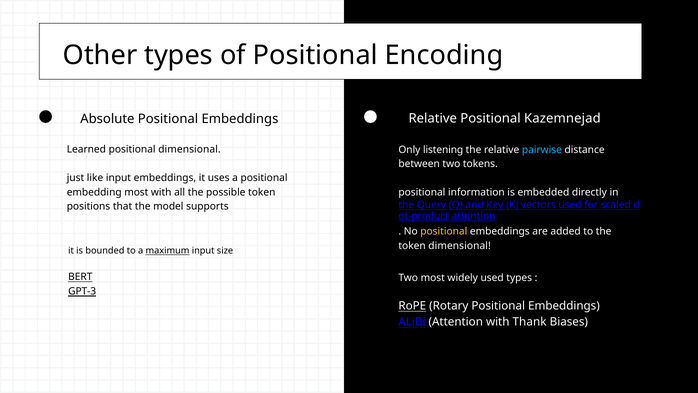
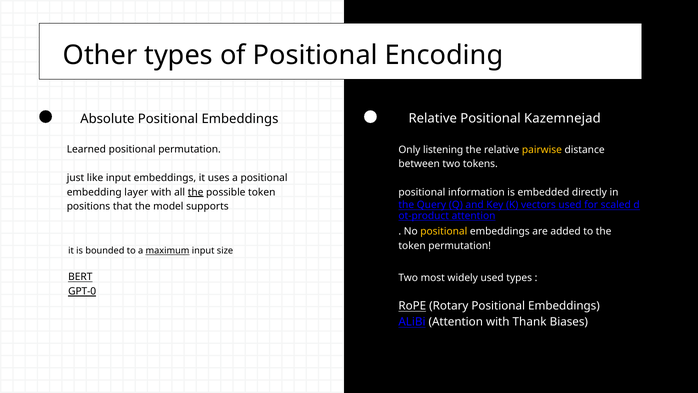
positional dimensional: dimensional -> permutation (190, 149)
pairwise colour: light blue -> yellow (542, 150)
embedding most: most -> layer (136, 192)
the underline: none -> present (196, 192)
token dimensional: dimensional -> permutation (460, 246)
GPT-3: GPT-3 -> GPT-0 (82, 291)
